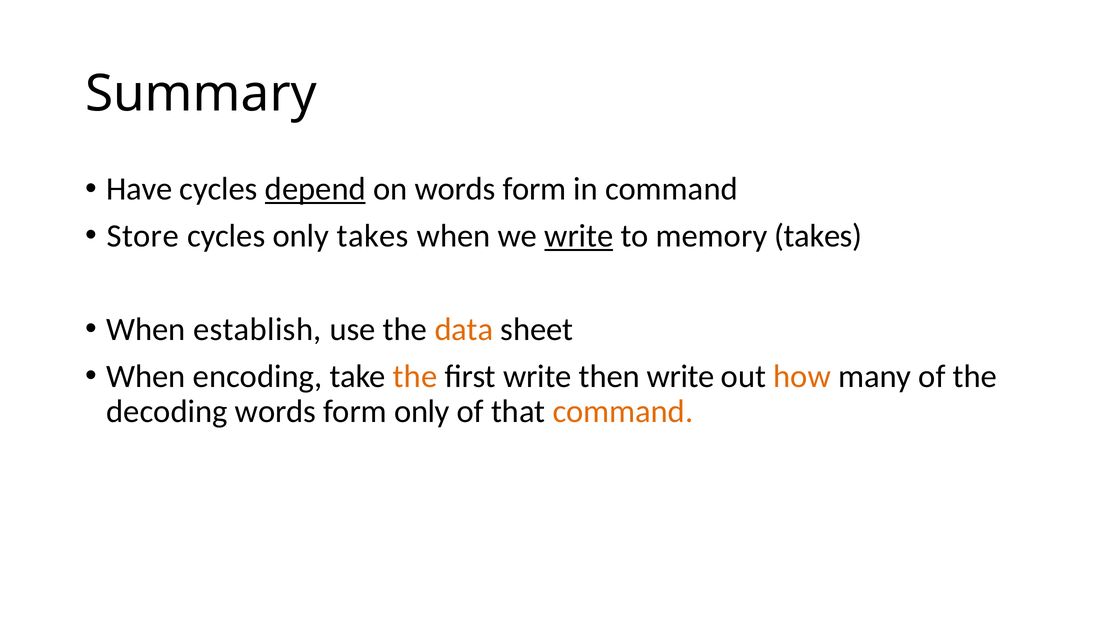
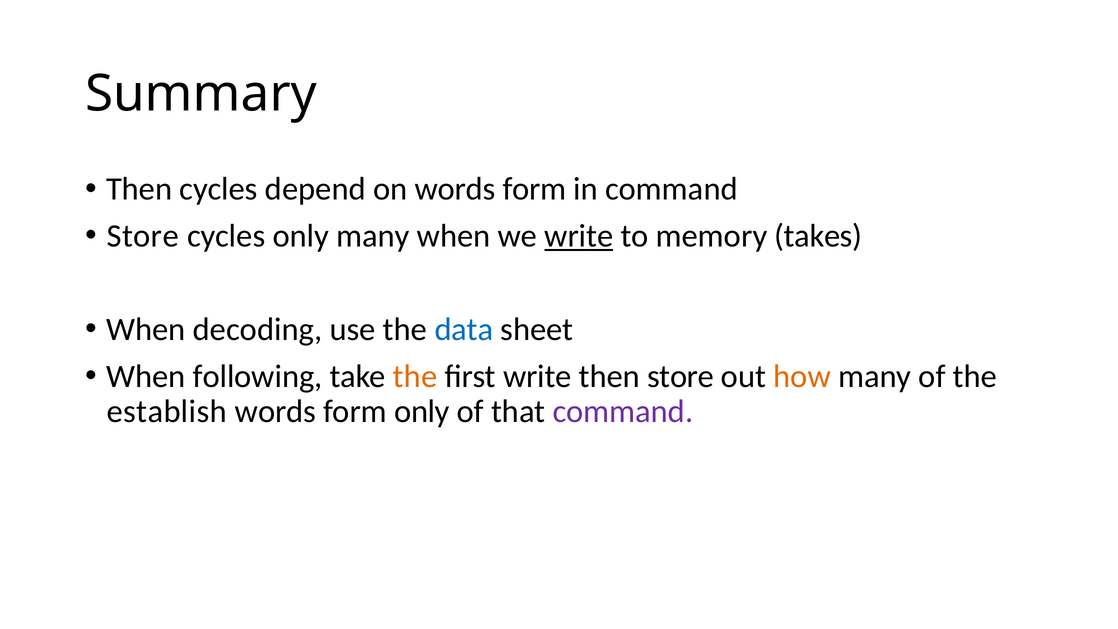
Have: Have -> Then (139, 189)
depend underline: present -> none (315, 189)
only takes: takes -> many (373, 236)
establish: establish -> decoding (258, 329)
data colour: orange -> blue (464, 329)
encoding: encoding -> following (258, 376)
then write: write -> store (681, 376)
decoding: decoding -> establish (167, 411)
command colour: orange -> purple (623, 411)
